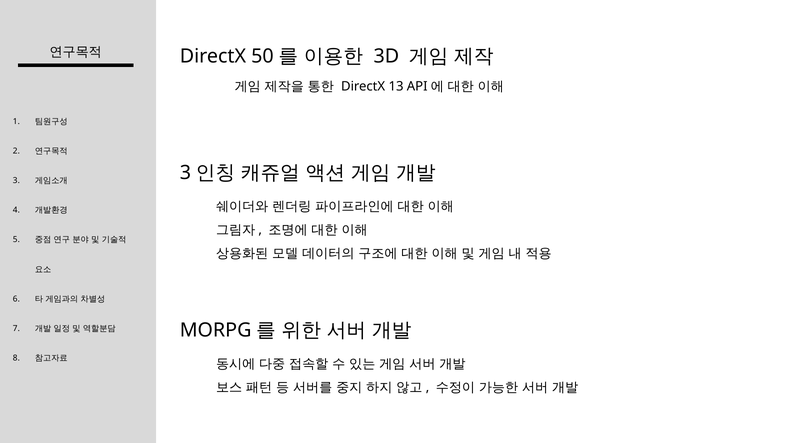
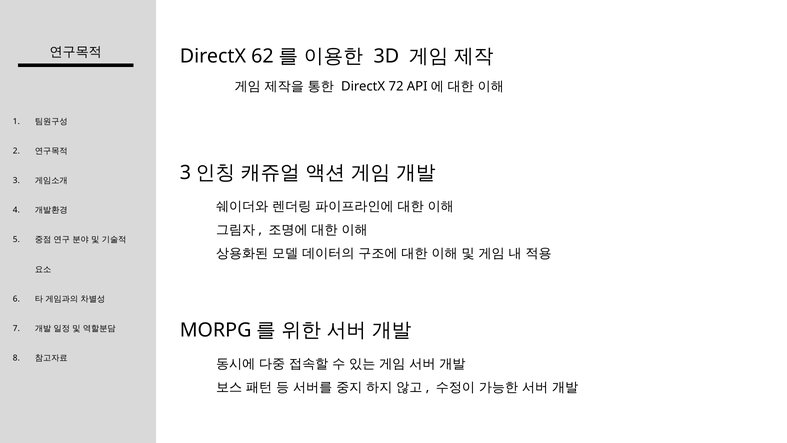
50: 50 -> 62 (262, 56)
13: 13 -> 72 (396, 86)
